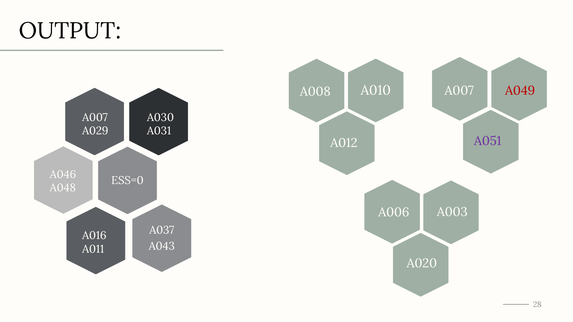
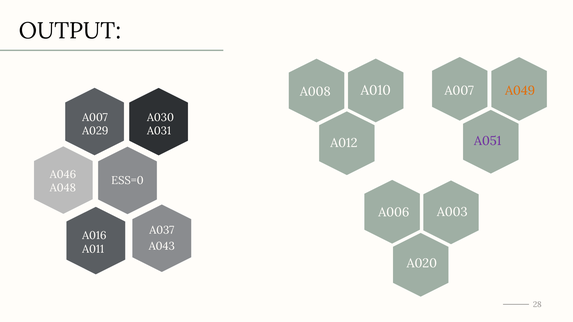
A049 colour: red -> orange (520, 91)
